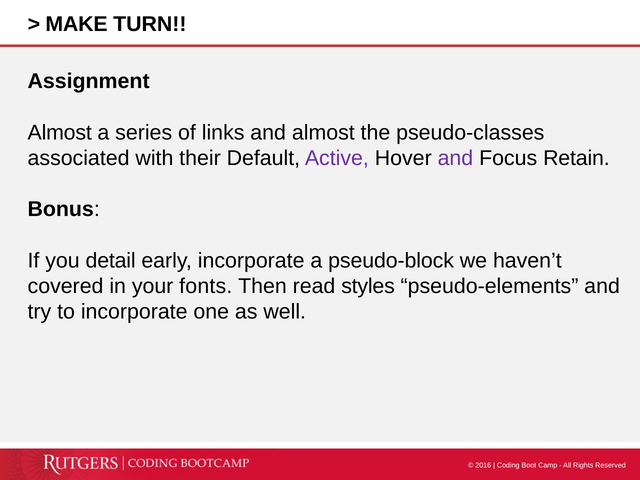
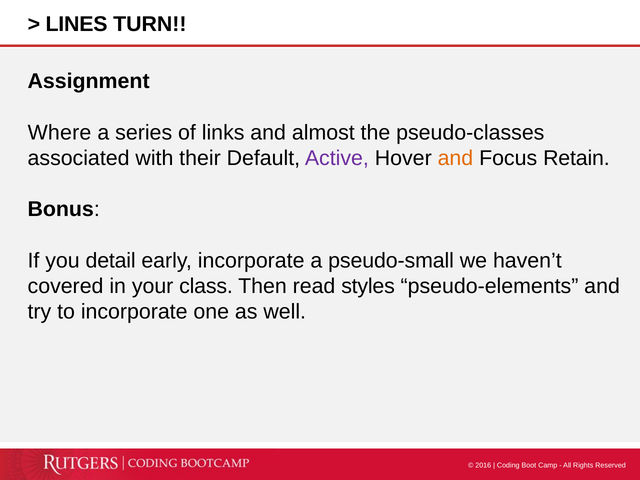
MAKE: MAKE -> LINES (77, 24)
Almost: Almost -> Where (59, 133)
and colour: purple -> orange (455, 158)
pseudo-block: pseudo-block -> pseudo-small (391, 261)
fonts: fonts -> class (206, 286)
